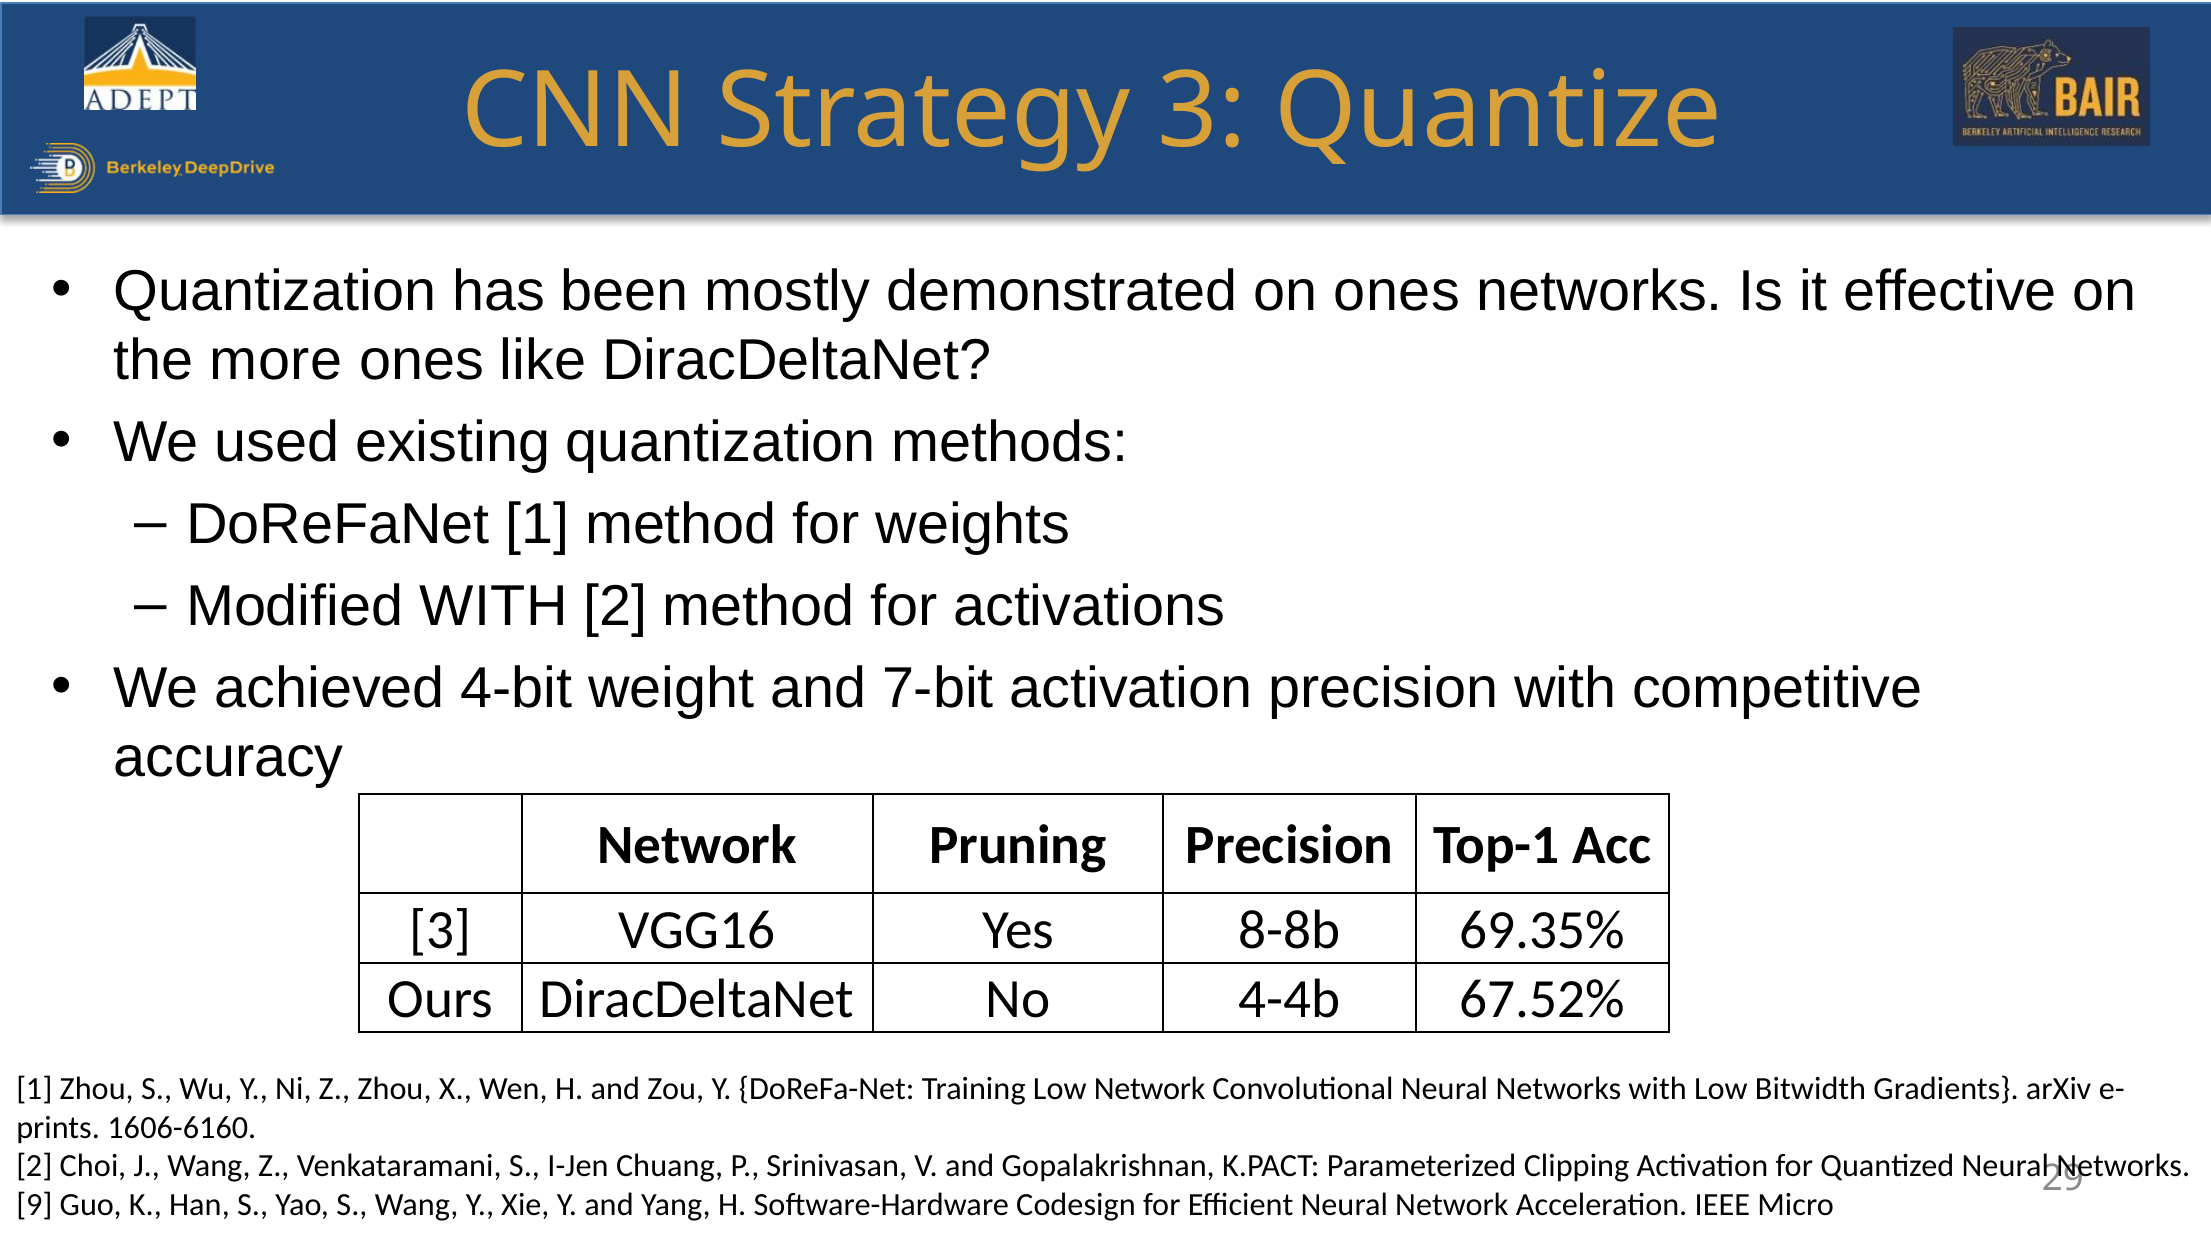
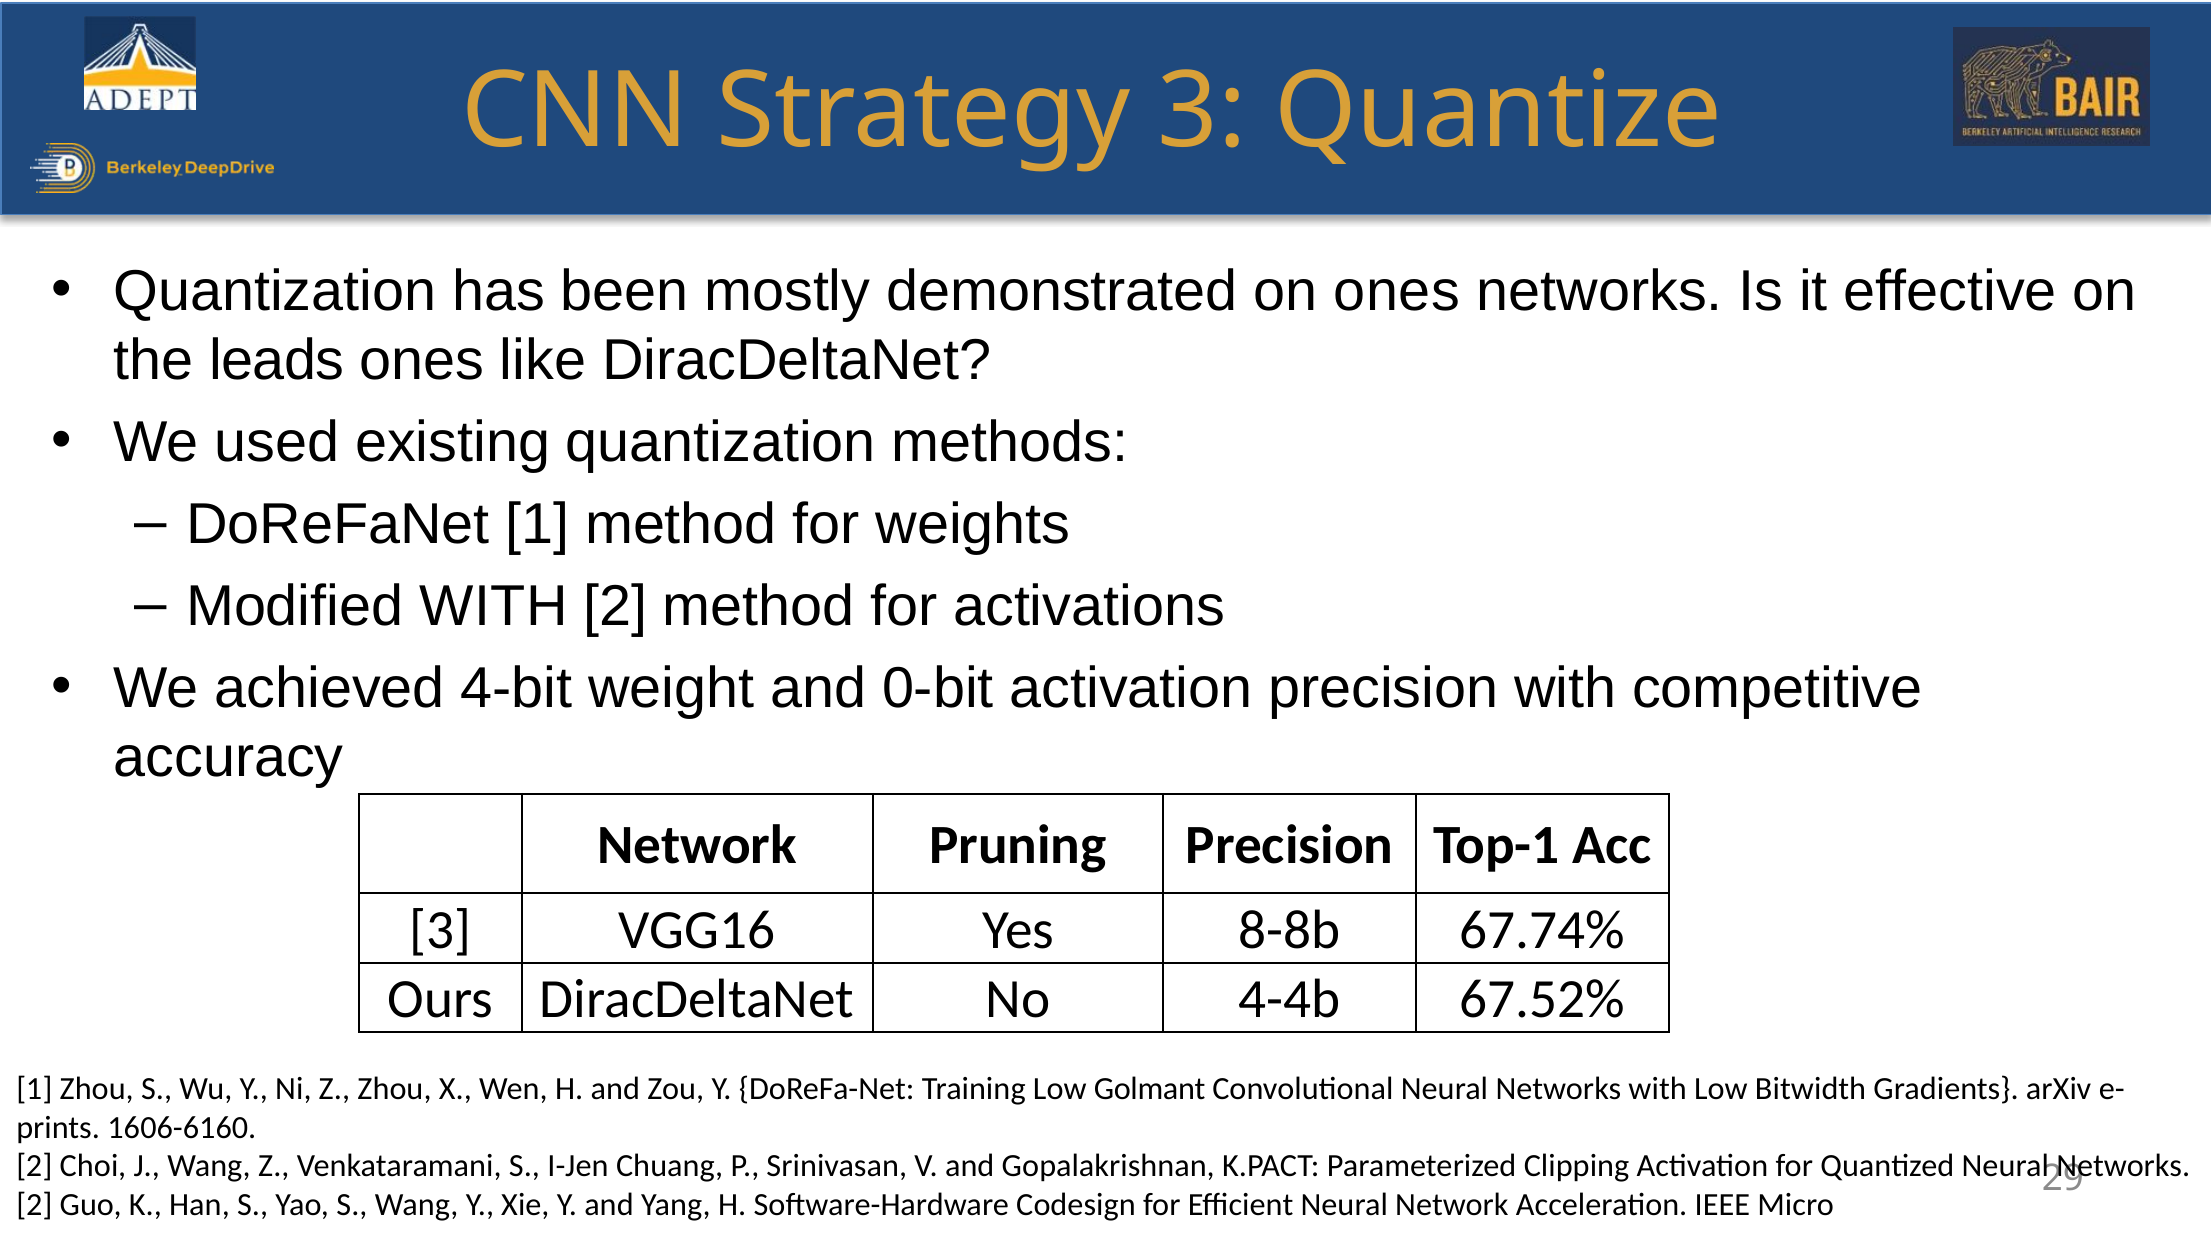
more: more -> leads (277, 360)
7-bit: 7-bit -> 0-bit (938, 688)
69.35%: 69.35% -> 67.74% (1543, 930)
Low Network: Network -> Golmant (1150, 1089)
9: 9 -> 2 (34, 1205)
